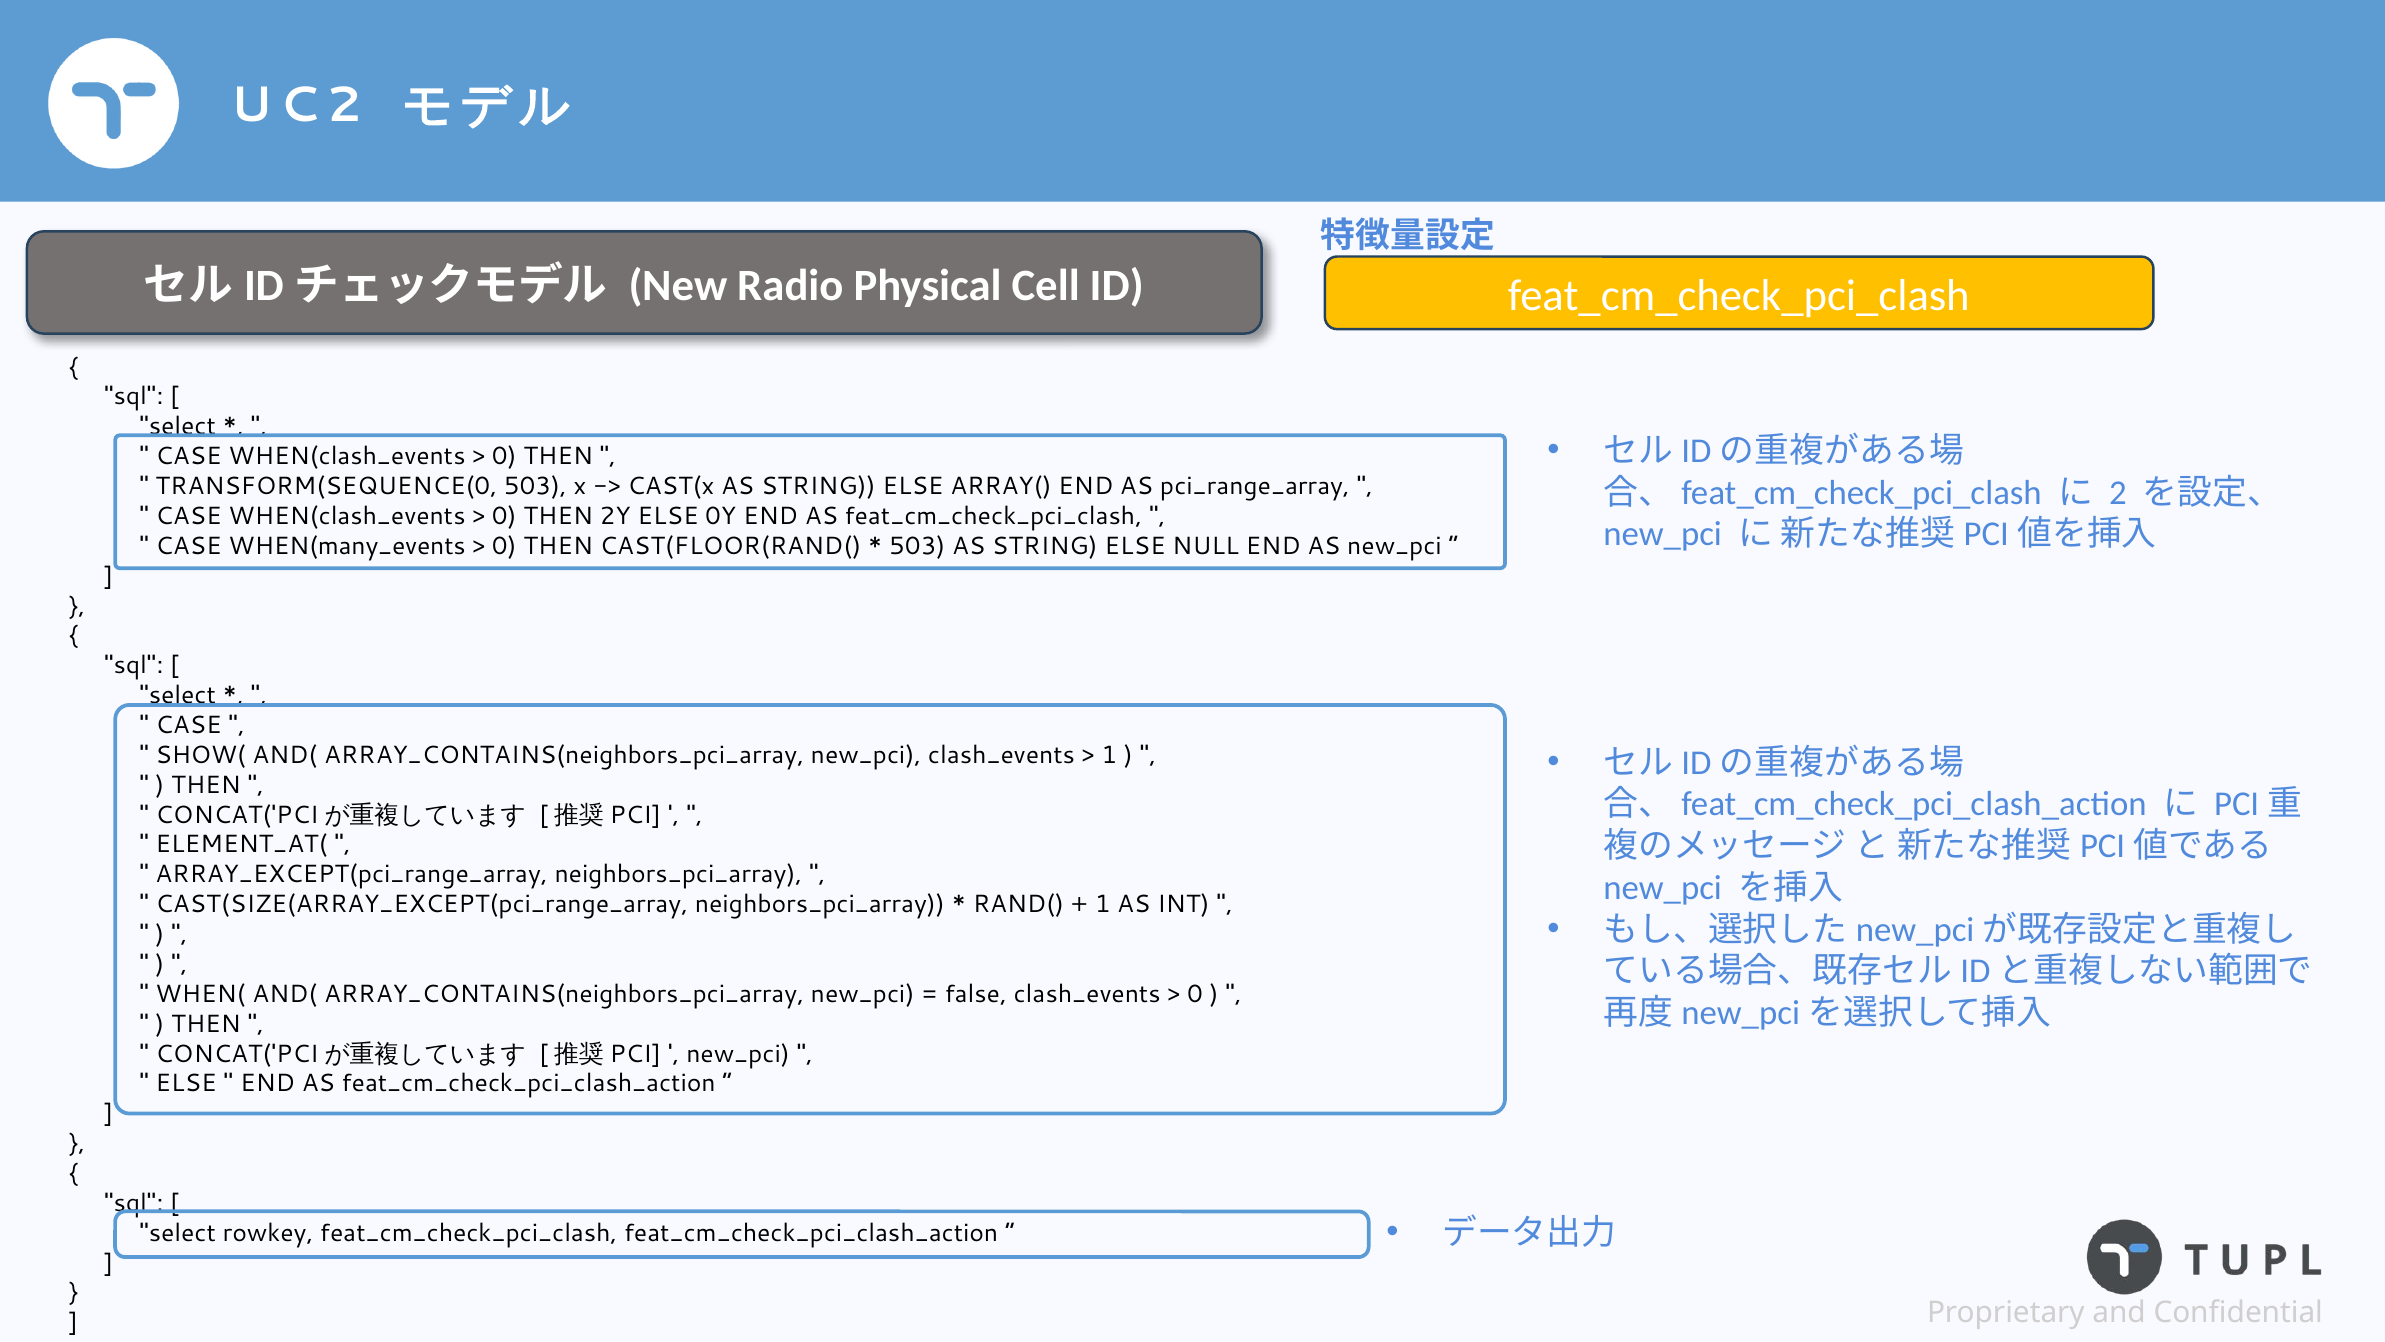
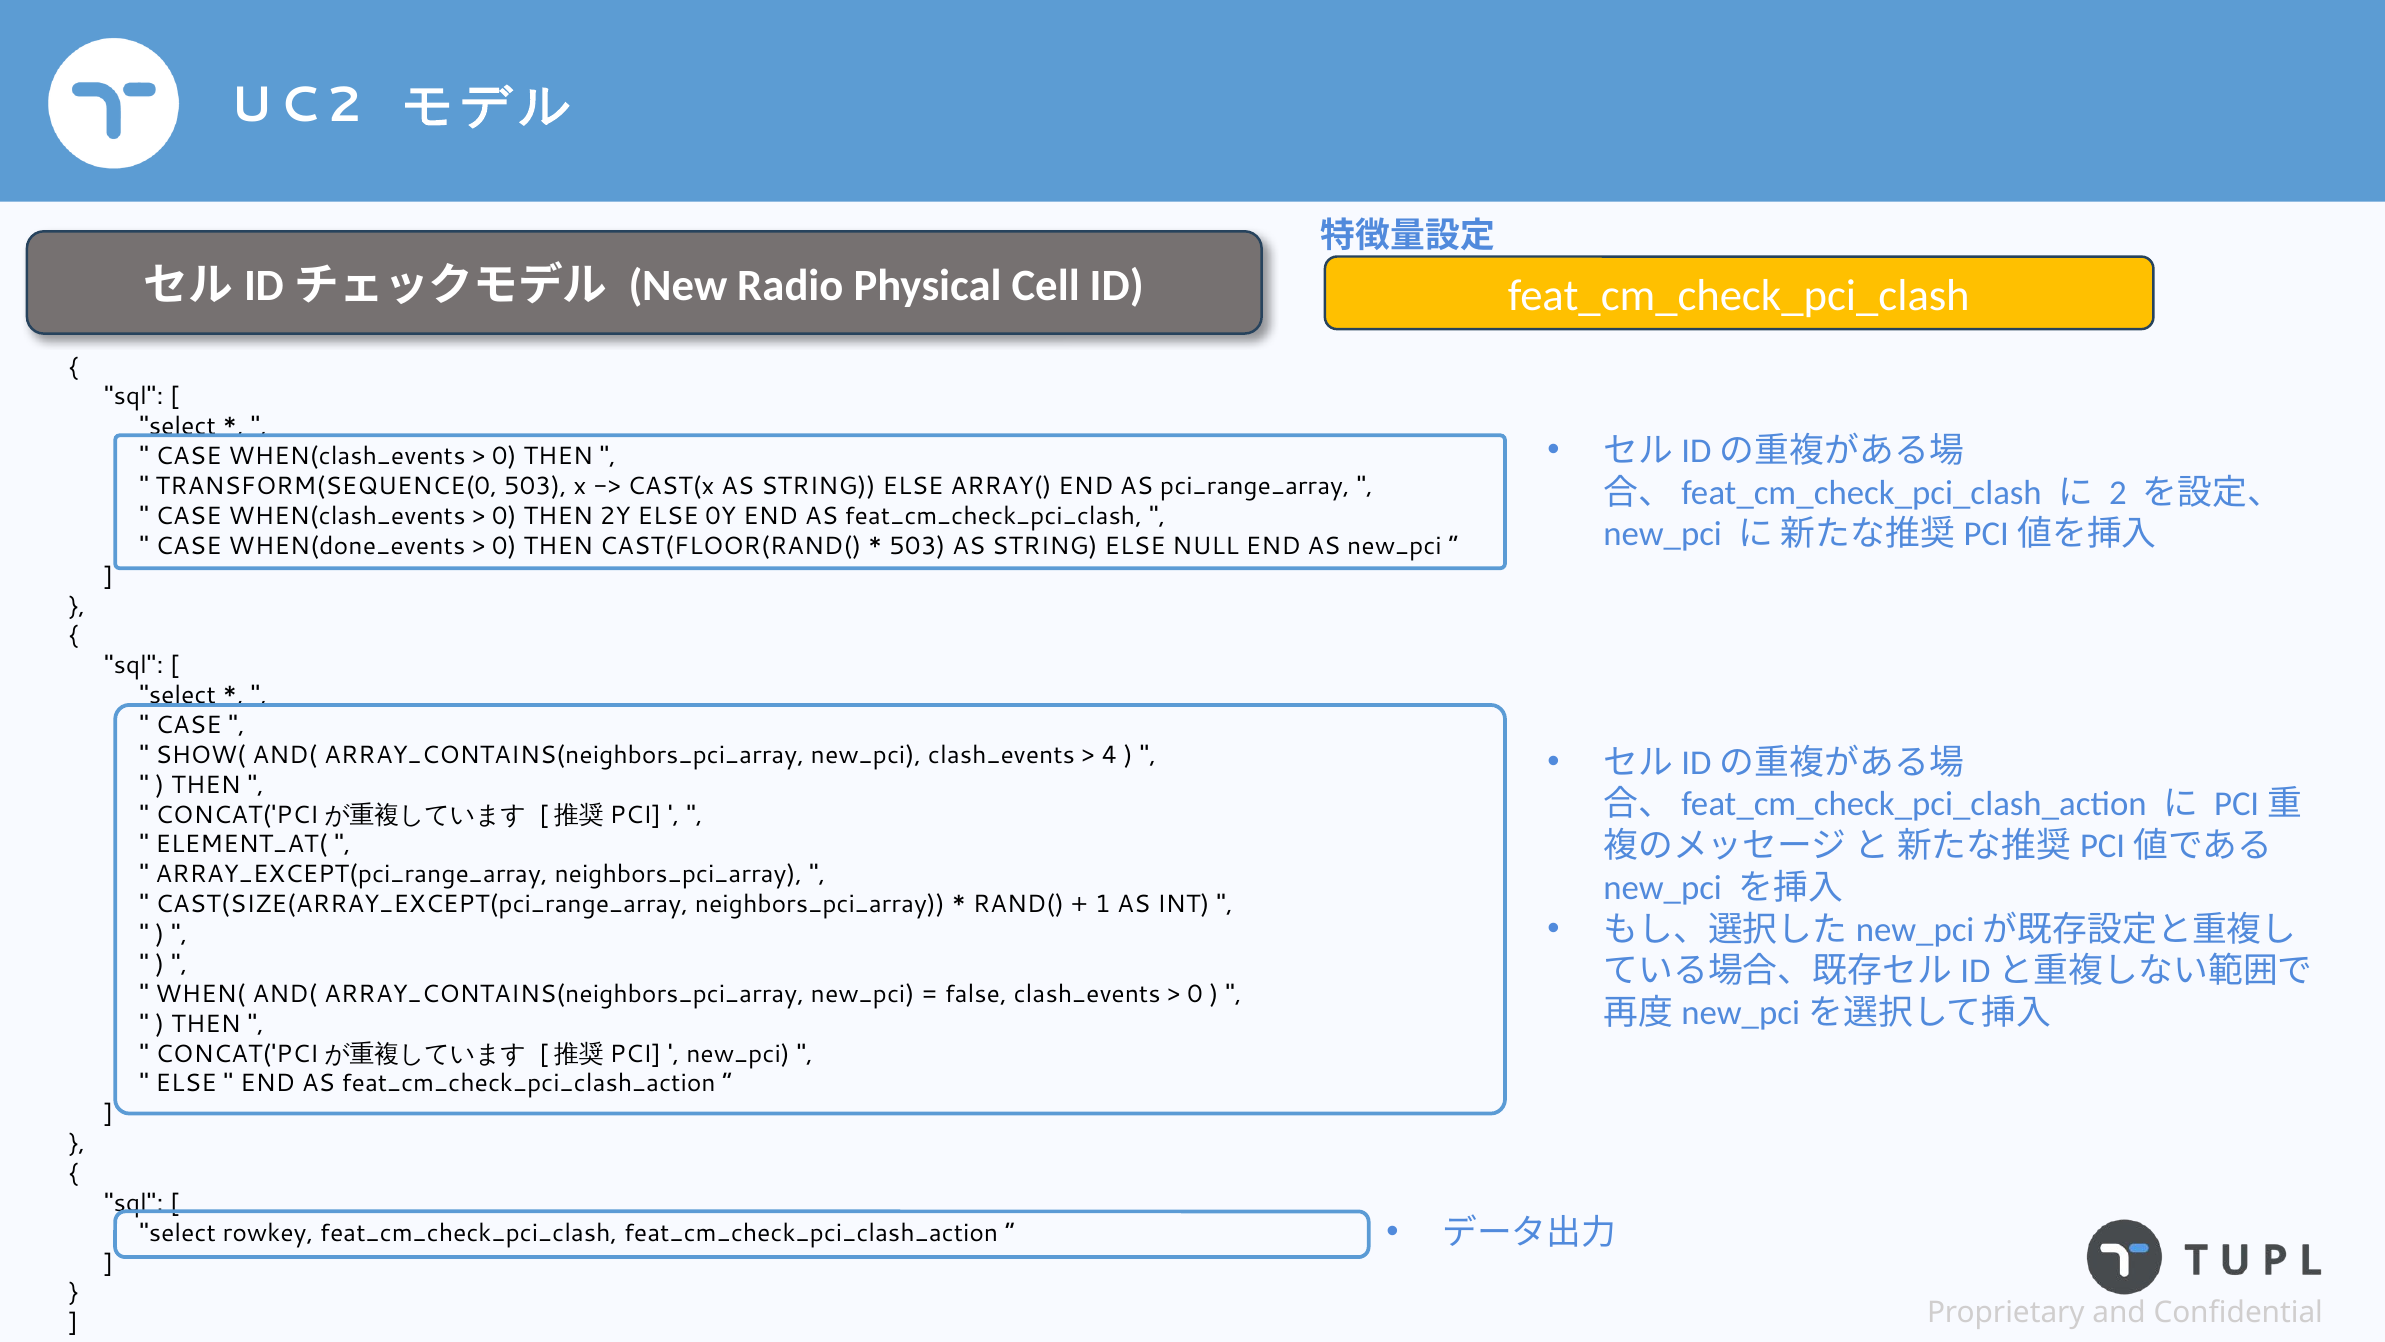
WHEN(many_events: WHEN(many_events -> WHEN(done_events (347, 546)
1: 1 -> 4 (1109, 755)
